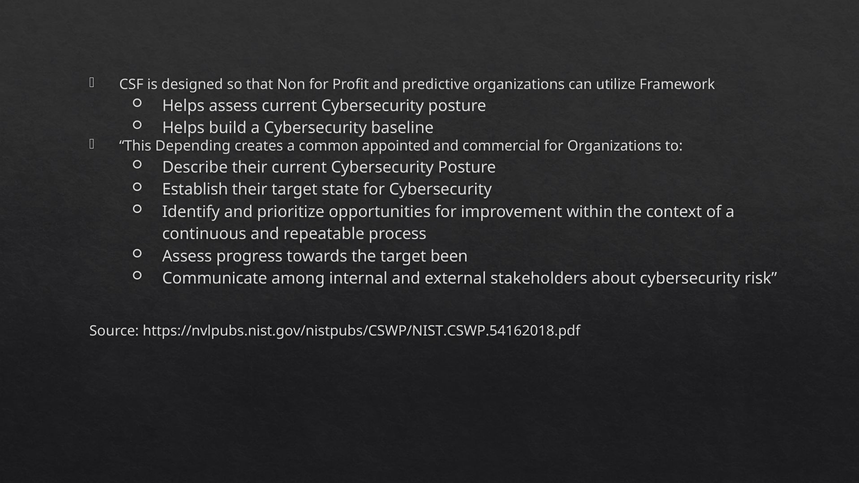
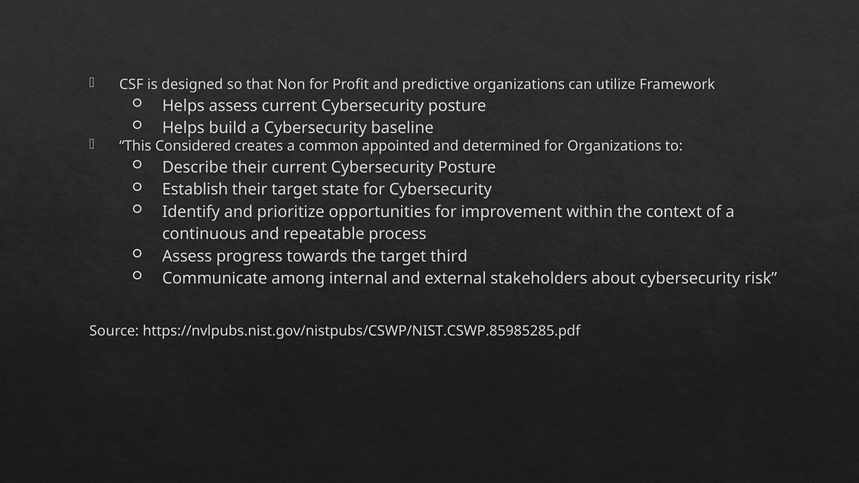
Depending: Depending -> Considered (193, 146)
commercial: commercial -> determined (501, 146)
been: been -> third (449, 256)
https://nvlpubs.nist.gov/nistpubs/CSWP/NIST.CSWP.54162018.pdf: https://nvlpubs.nist.gov/nistpubs/CSWP/NIST.CSWP.54162018.pdf -> https://nvlpubs.nist.gov/nistpubs/CSWP/NIST.CSWP.85985285.pdf (362, 331)
